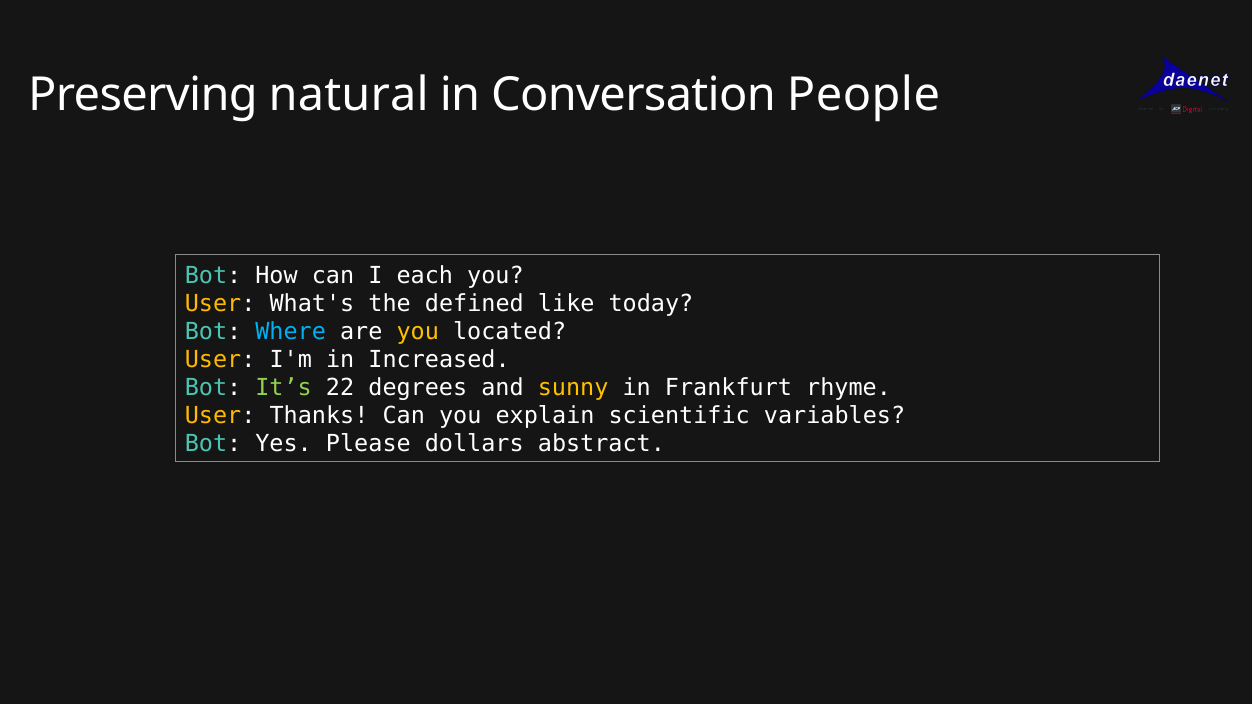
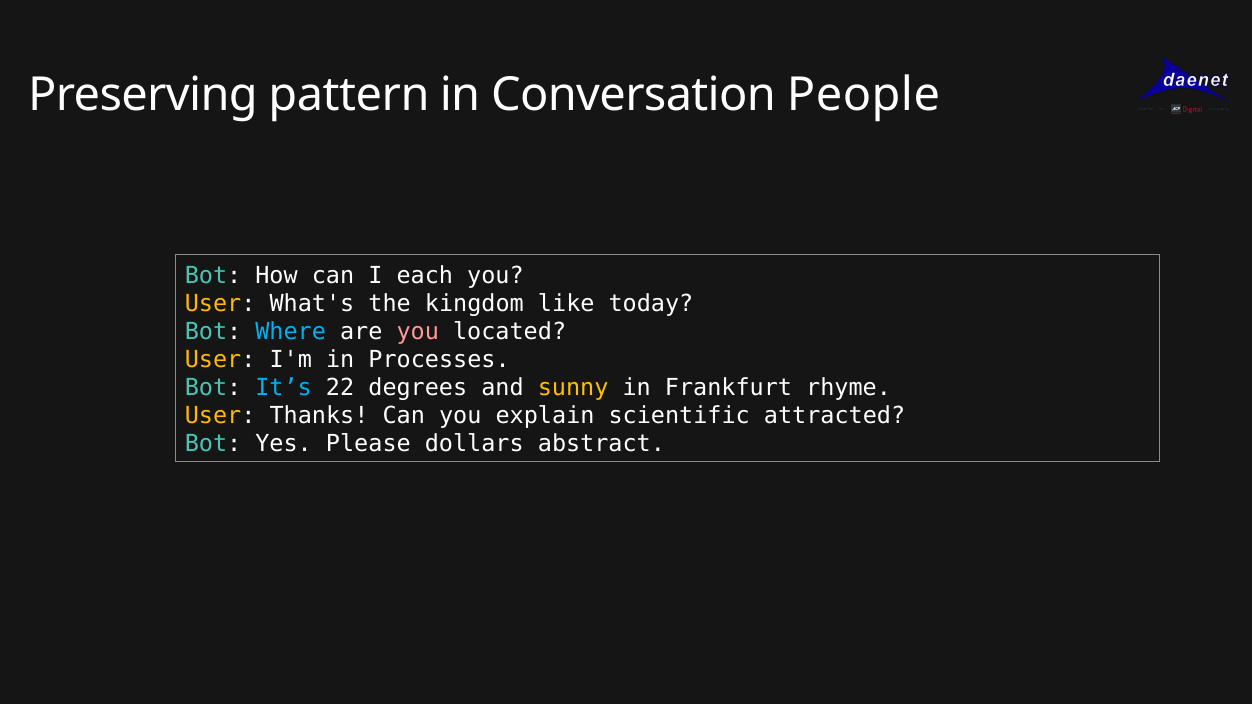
natural: natural -> pattern (349, 95)
defined: defined -> kingdom (474, 304)
you colour: yellow -> pink (418, 332)
Increased: Increased -> Processes (439, 360)
It’s colour: light green -> light blue (284, 388)
variables: variables -> attracted (835, 416)
